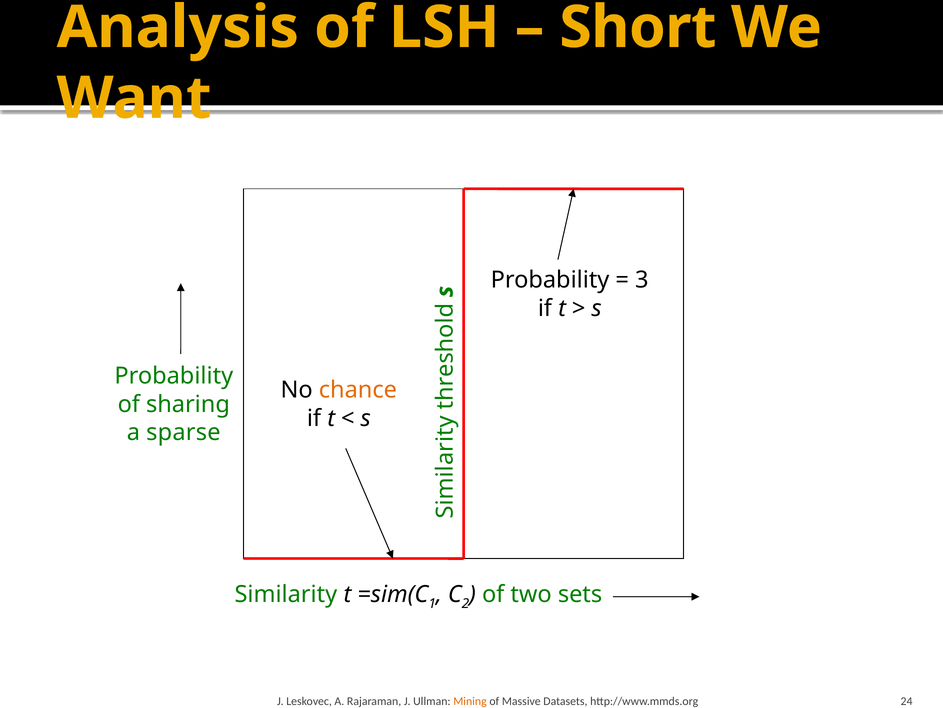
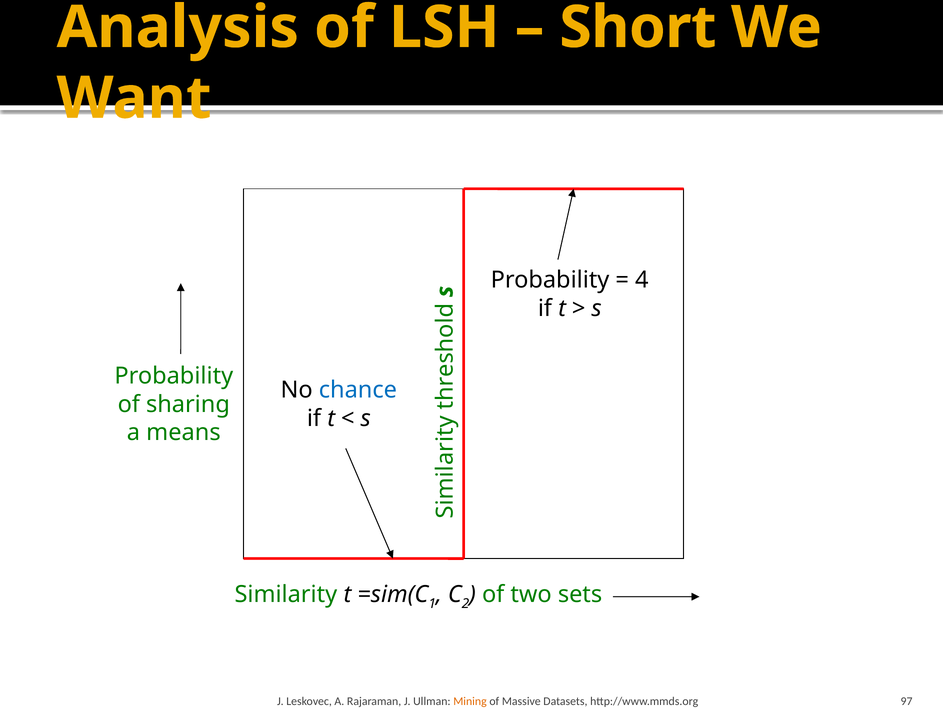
3: 3 -> 4 (642, 280)
chance colour: orange -> blue (358, 390)
sparse: sparse -> means (183, 432)
24: 24 -> 97 (907, 701)
